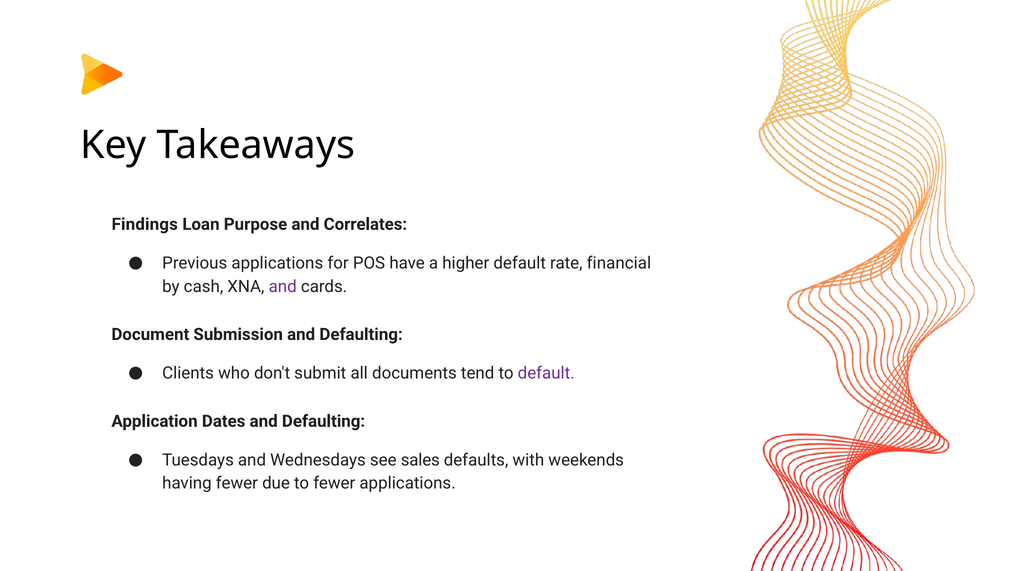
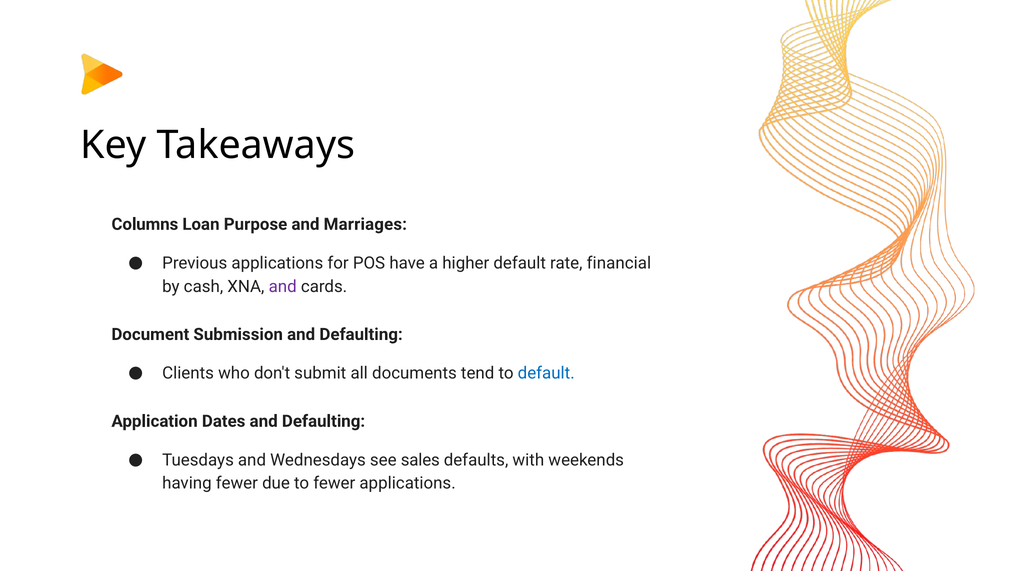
Findings: Findings -> Columns (145, 224)
Correlates: Correlates -> Marriages (365, 224)
default colour: purple -> blue (546, 374)
